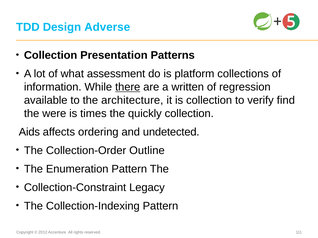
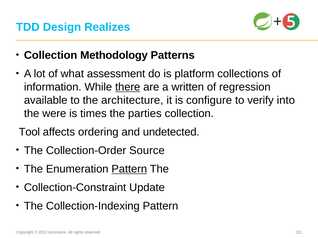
Adverse: Adverse -> Realizes (107, 27)
Presentation: Presentation -> Methodology (114, 55)
is collection: collection -> configure (209, 100)
find: find -> into (286, 100)
quickly: quickly -> parties (145, 114)
Aids: Aids -> Tool (29, 132)
Outline: Outline -> Source (147, 151)
Pattern underline: none -> present (129, 169)
Legacy: Legacy -> Update (147, 188)
